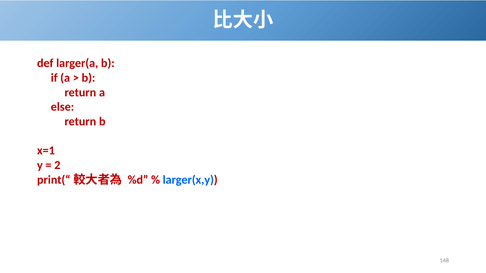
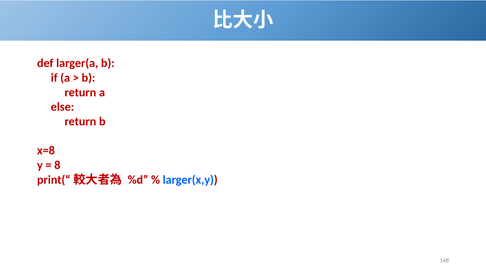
x=1: x=1 -> x=8 (46, 151)
2: 2 -> 8 (57, 165)
